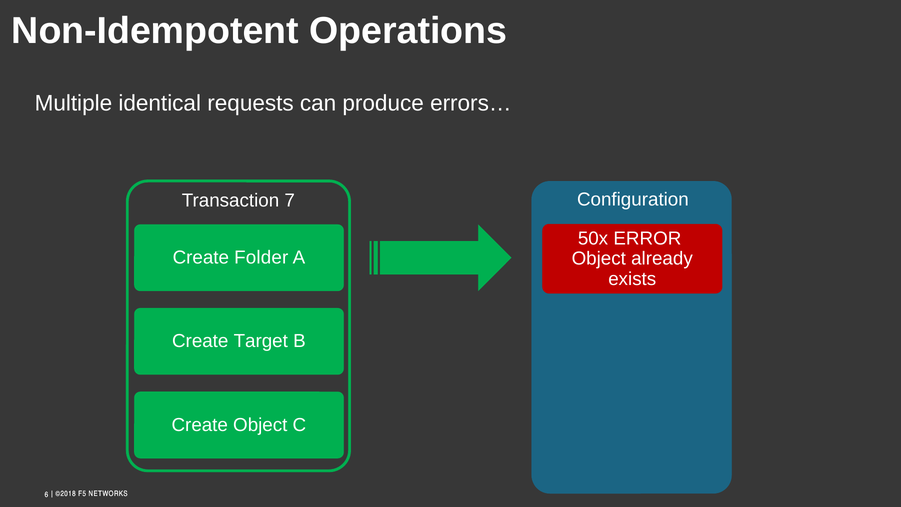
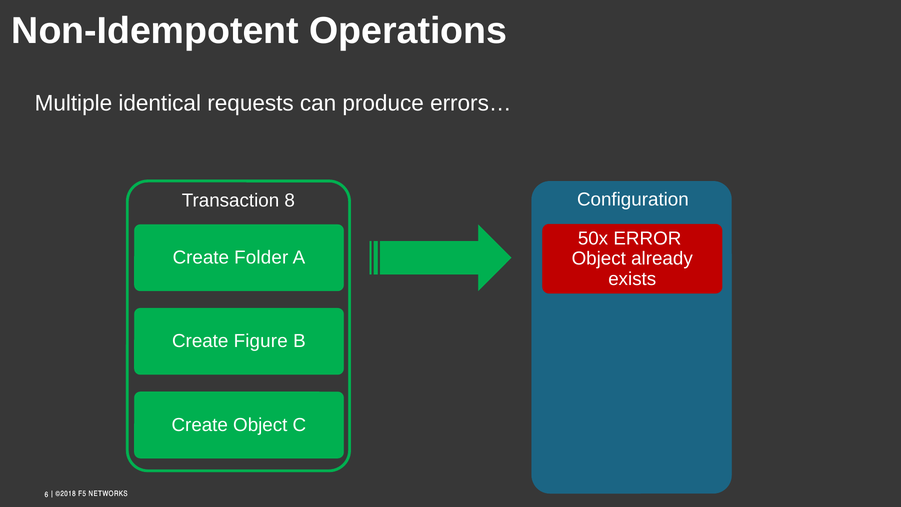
7: 7 -> 8 (290, 200)
Target: Target -> Figure (261, 341)
